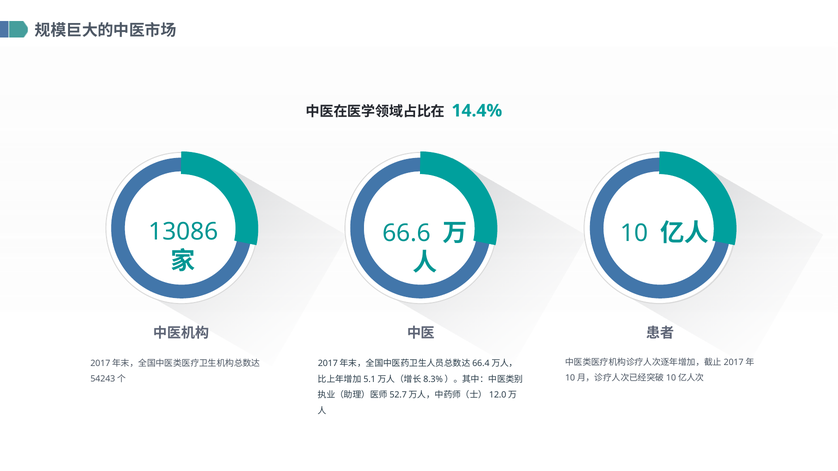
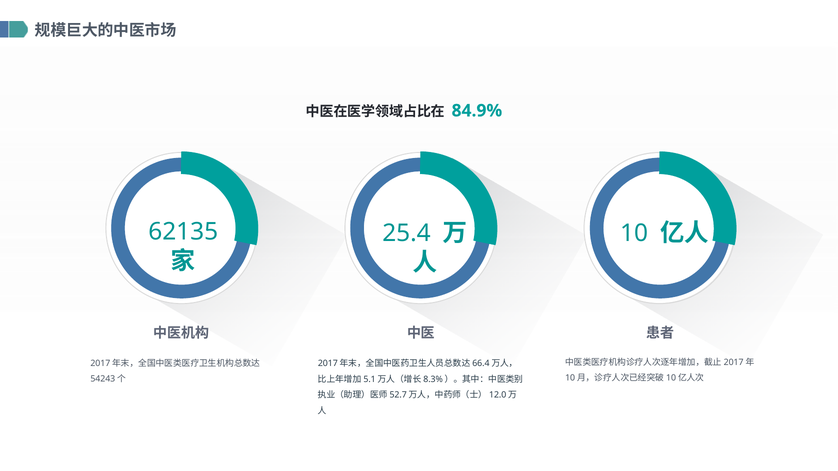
14.4%: 14.4% -> 84.9% (477, 111)
13086: 13086 -> 62135 (183, 232)
66.6: 66.6 -> 25.4 (406, 234)
